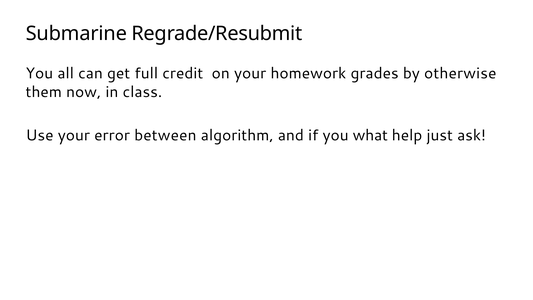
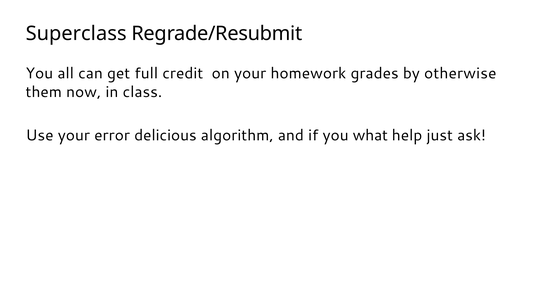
Submarine: Submarine -> Superclass (76, 33)
between: between -> delicious (165, 135)
